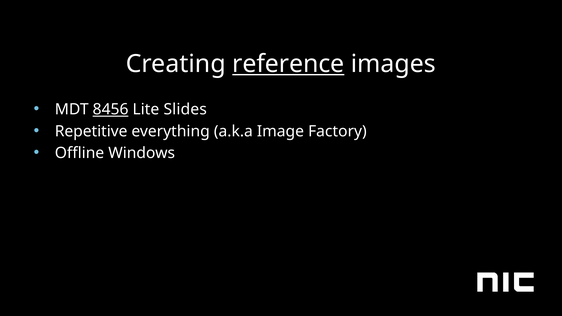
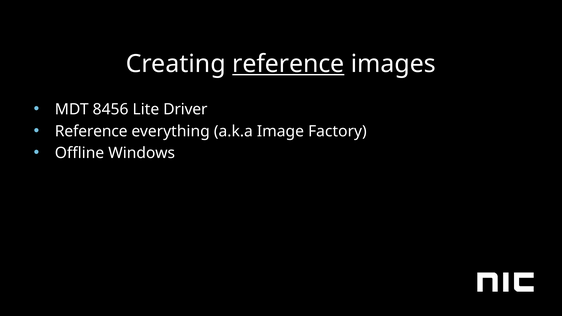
8456 underline: present -> none (111, 109)
Slides: Slides -> Driver (185, 109)
Repetitive: Repetitive -> Reference (91, 131)
